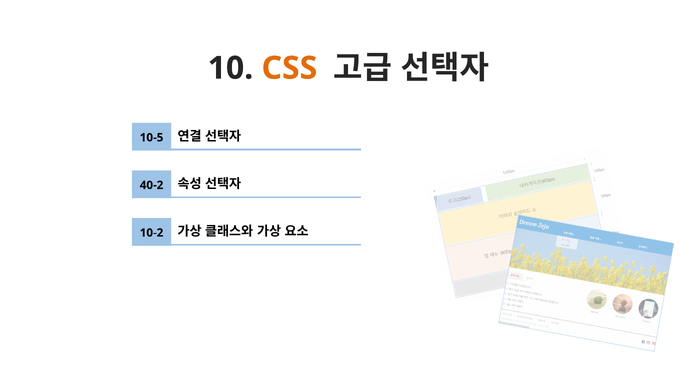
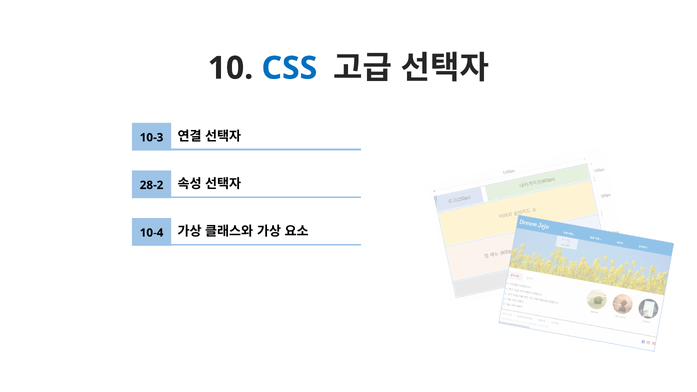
CSS colour: orange -> blue (289, 68)
10-5: 10-5 -> 10-3 (152, 138)
40-2: 40-2 -> 28-2 (152, 185)
10-2: 10-2 -> 10-4 (152, 233)
